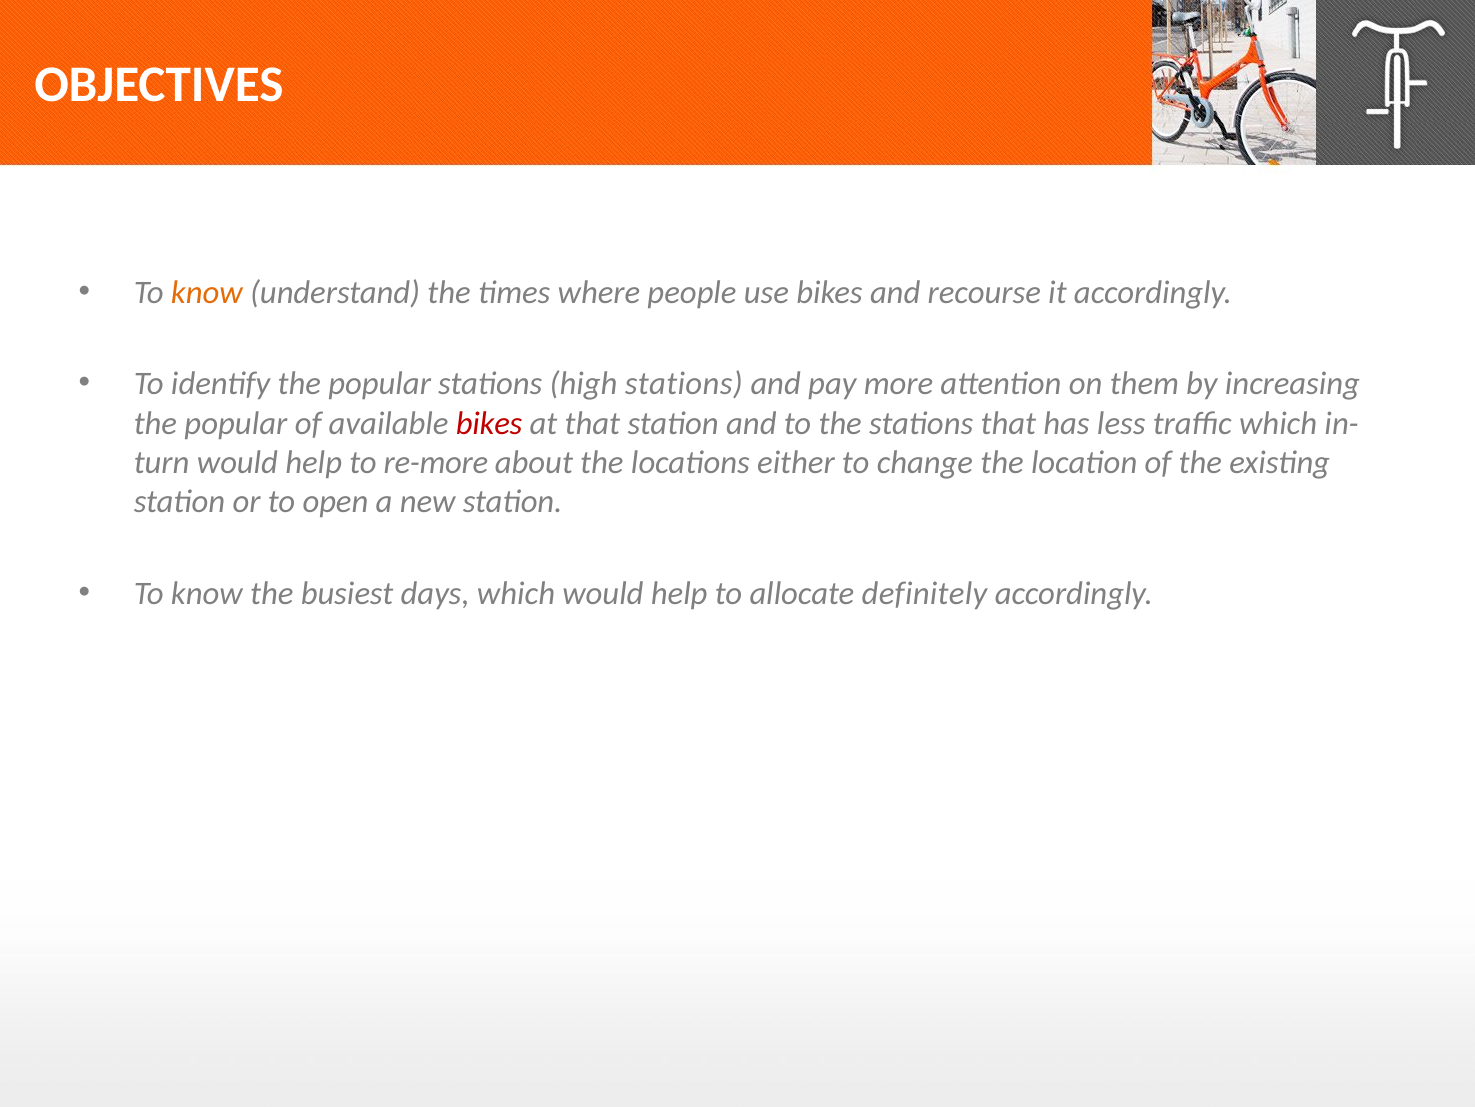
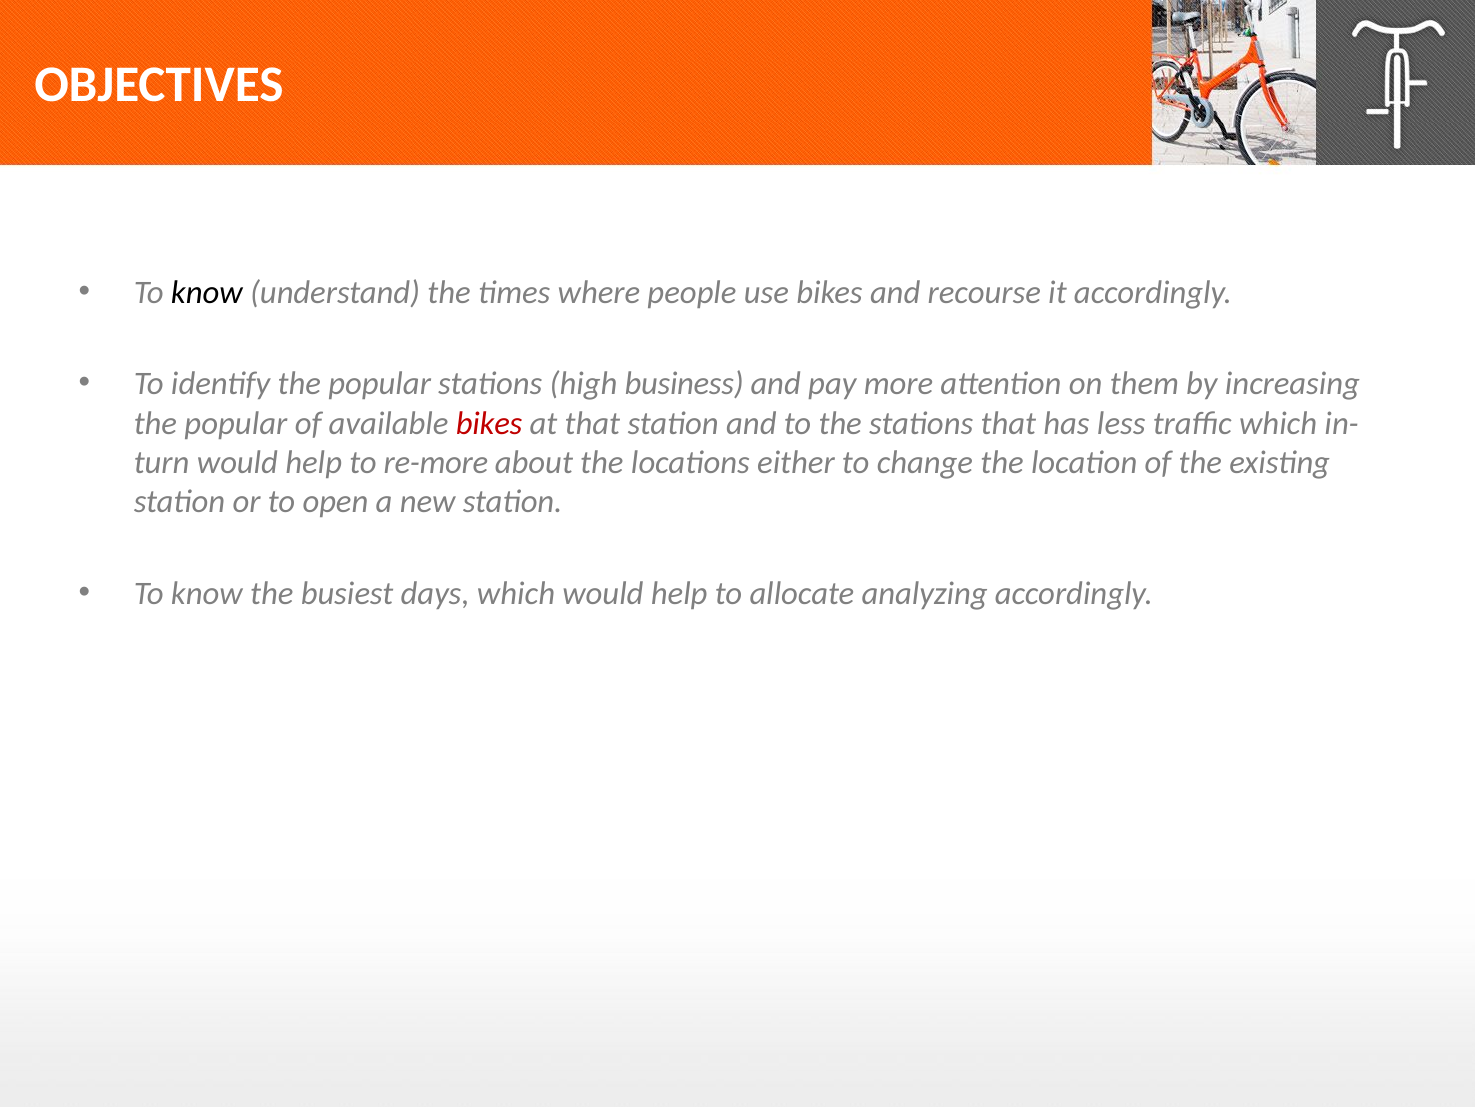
know colour: orange -> black (207, 292)
high stations: stations -> business (684, 384)
definitely: definitely -> analyzing (925, 593)
